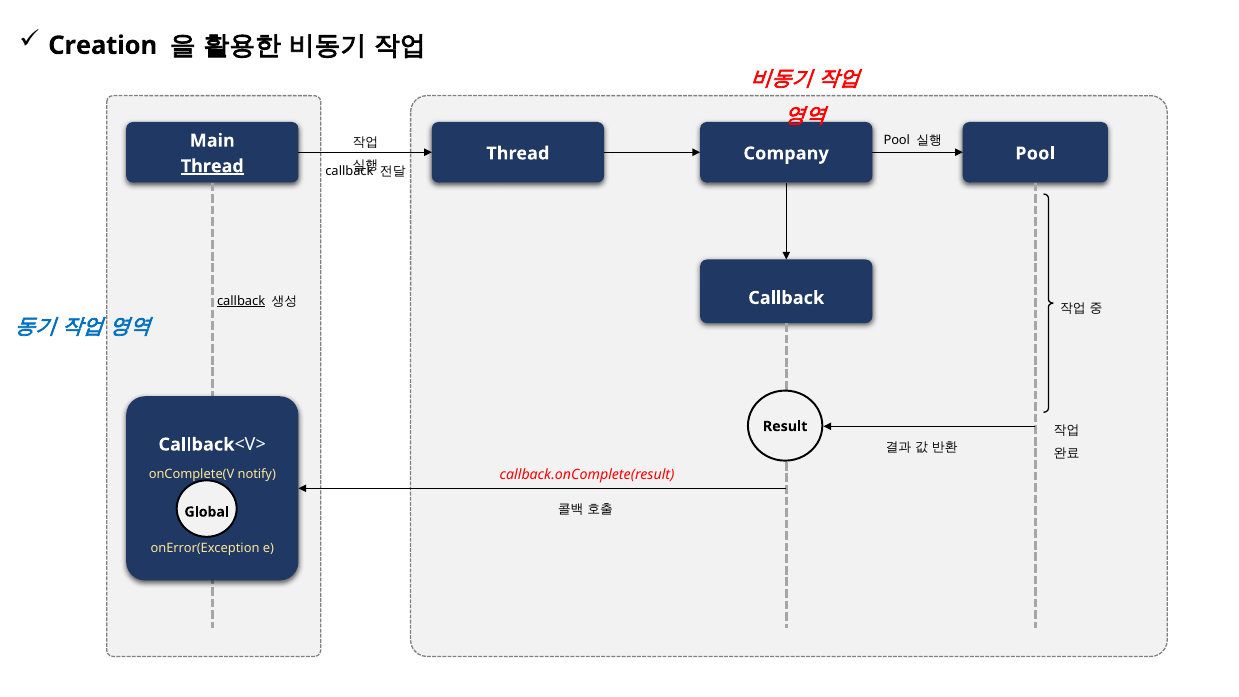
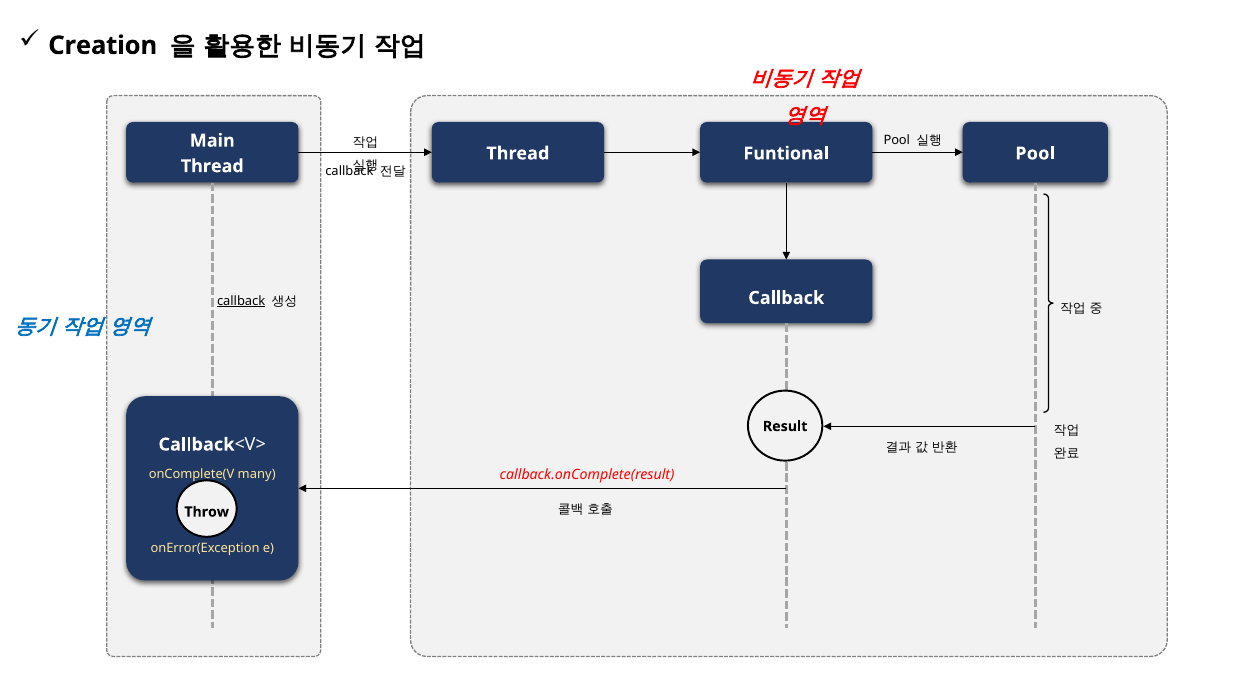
Company: Company -> Funtional (786, 153)
Thread underline: present -> none (212, 166)
notify: notify -> many (257, 474)
Global: Global -> Throw (207, 512)
